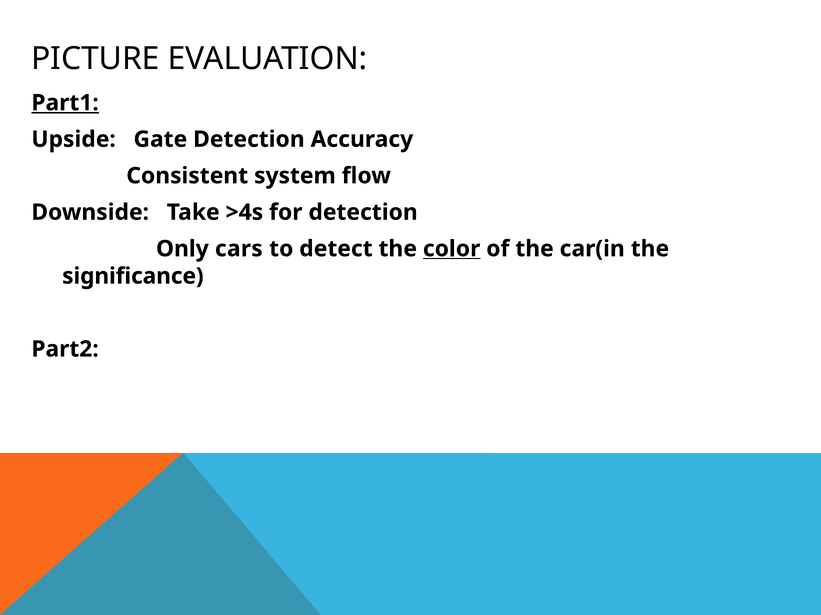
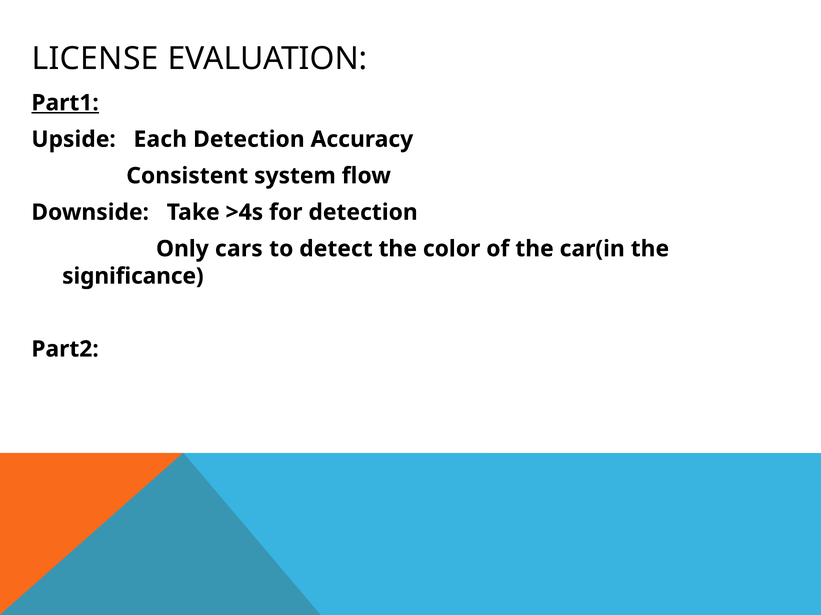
PICTURE: PICTURE -> LICENSE (95, 59)
Gate: Gate -> Each (160, 139)
color underline: present -> none (452, 249)
